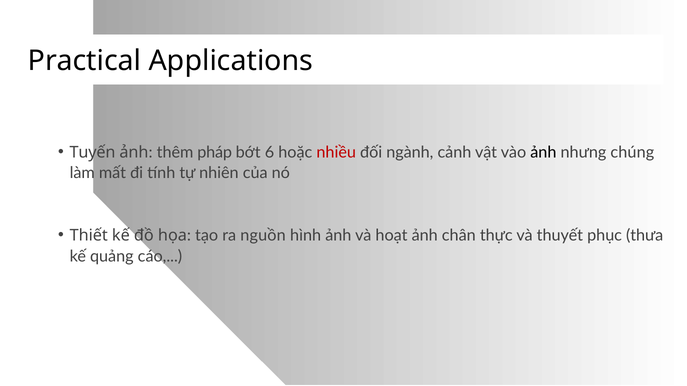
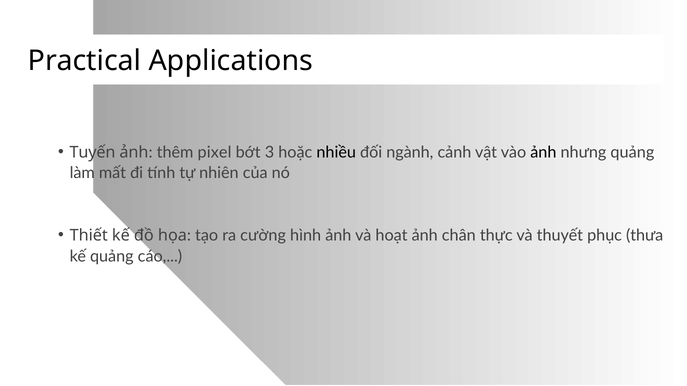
pháp: pháp -> pixel (215, 152)
6: 6 -> 3 (269, 152)
nhiều colour: red -> black (336, 152)
nhưng chúng: chúng -> quảng (632, 152)
nguồn: nguồn -> cường (263, 236)
